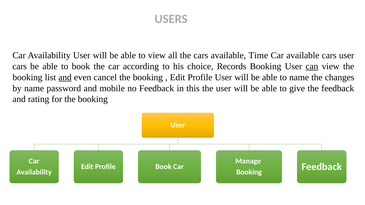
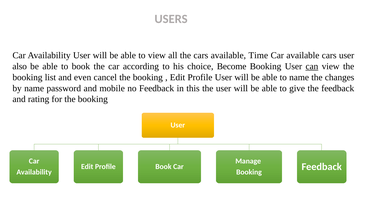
cars: cars -> also (20, 67)
Records: Records -> Become (232, 67)
and underline: present -> none (65, 77)
